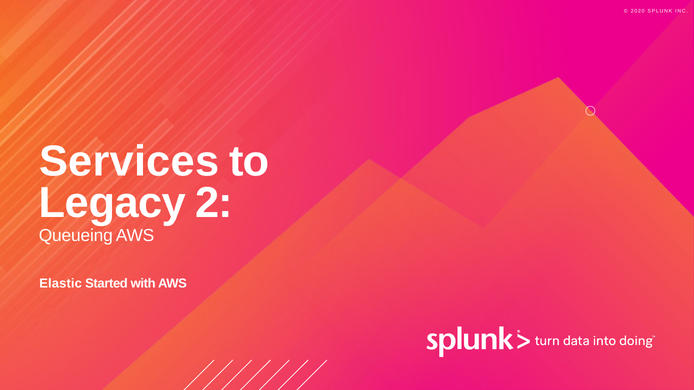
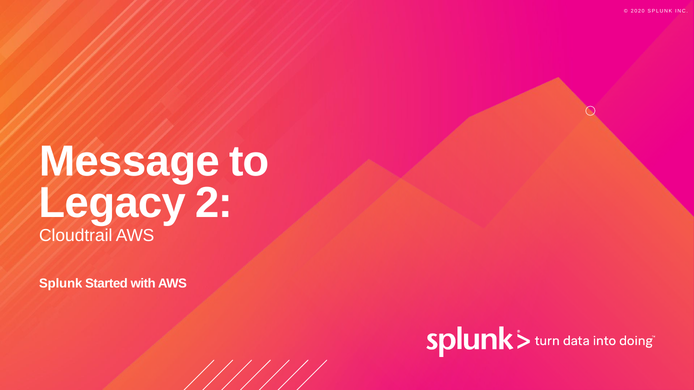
Services: Services -> Message (129, 162)
Queueing: Queueing -> Cloudtrail (76, 236)
Elastic: Elastic -> Splunk (61, 284)
